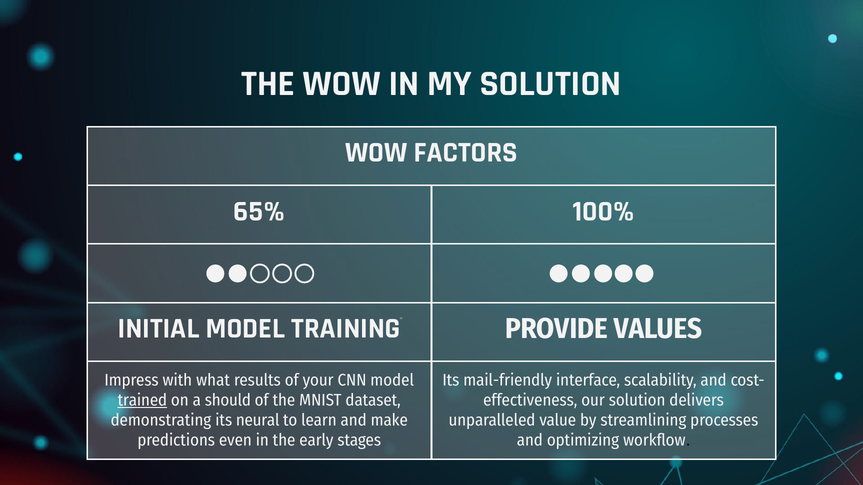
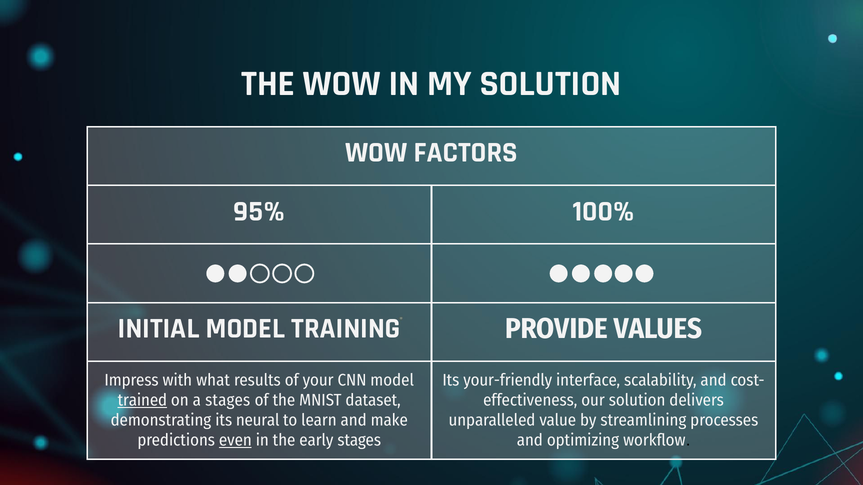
65%: 65% -> 95% (259, 211)
mail-friendly: mail-friendly -> your-friendly (508, 380)
a should: should -> stages (228, 401)
even underline: none -> present (235, 441)
